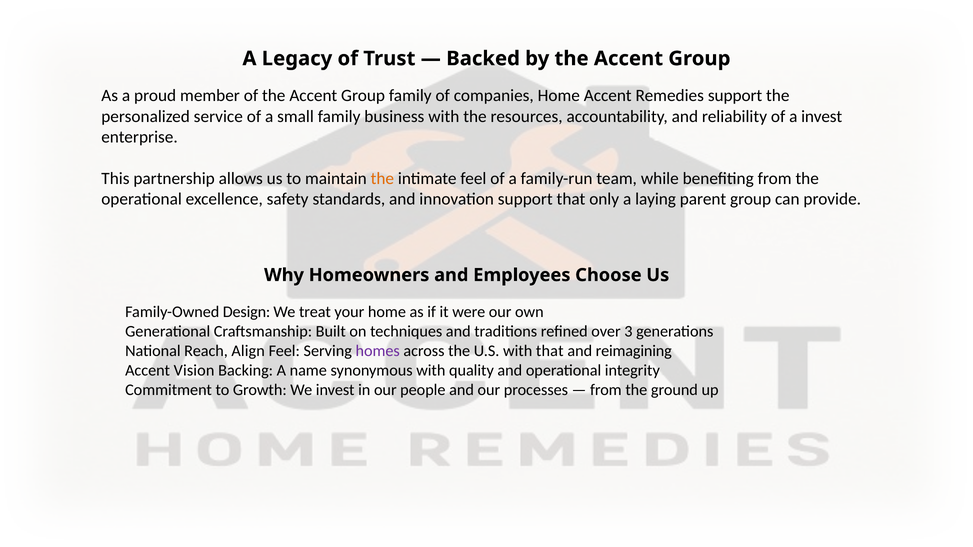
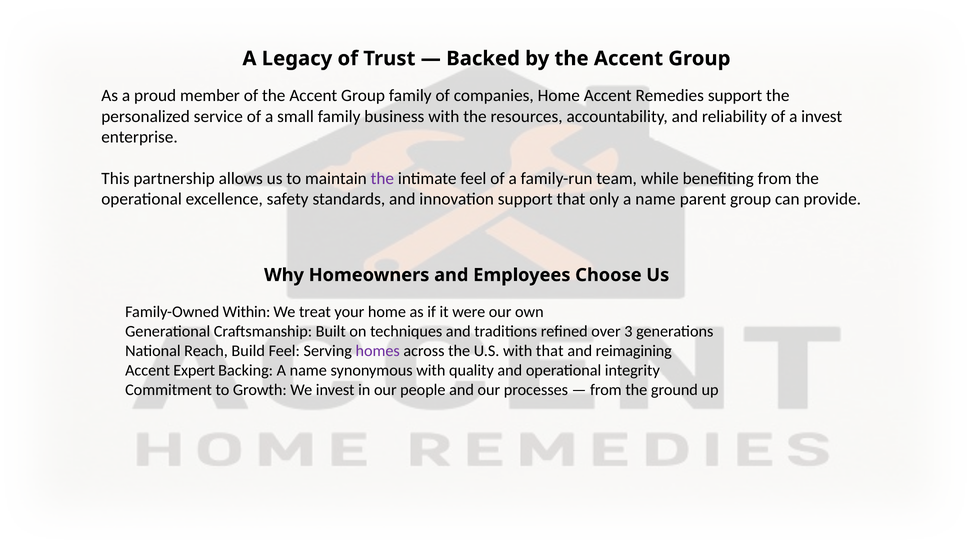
the colour: orange -> purple (382, 179)
only a laying: laying -> name (655, 199)
Design: Design -> Within (247, 312)
Align: Align -> Build (248, 351)
Vision: Vision -> Expert (194, 371)
